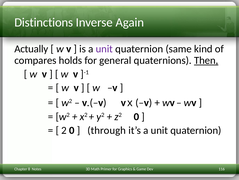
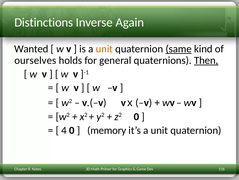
Actually: Actually -> Wanted (31, 49)
unit colour: purple -> orange (104, 49)
same underline: none -> present (179, 49)
compares: compares -> ourselves (35, 60)
2: 2 -> 4 (64, 130)
through: through -> memory (107, 130)
